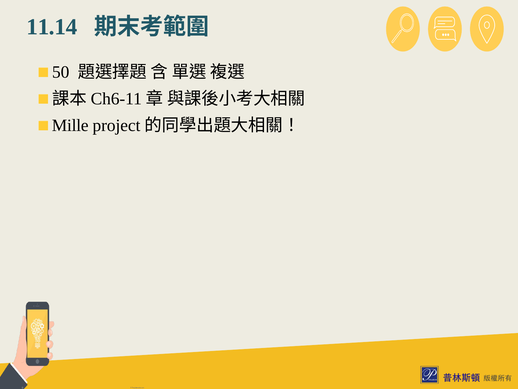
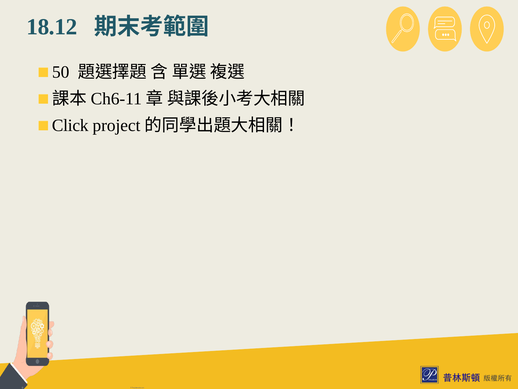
11.14: 11.14 -> 18.12 (52, 27)
Mille: Mille -> Click (70, 125)
